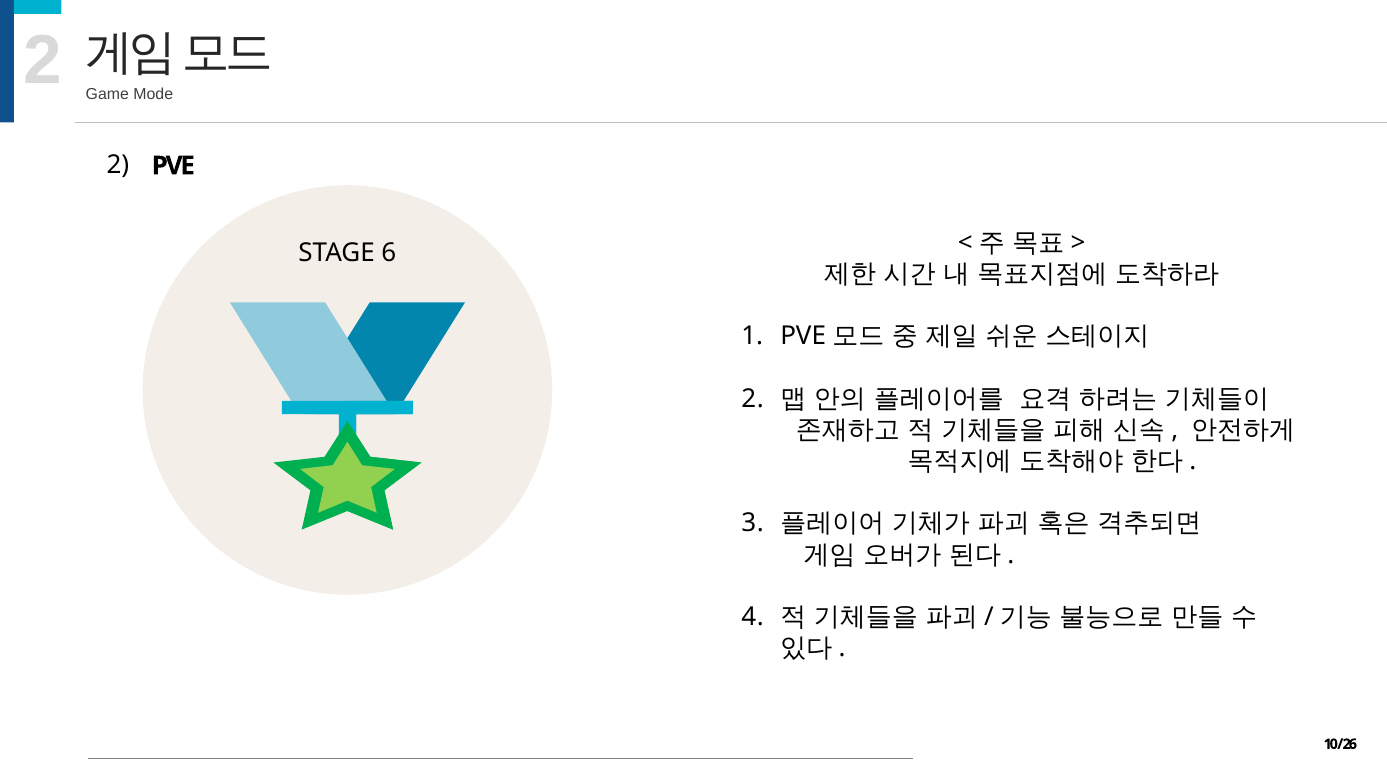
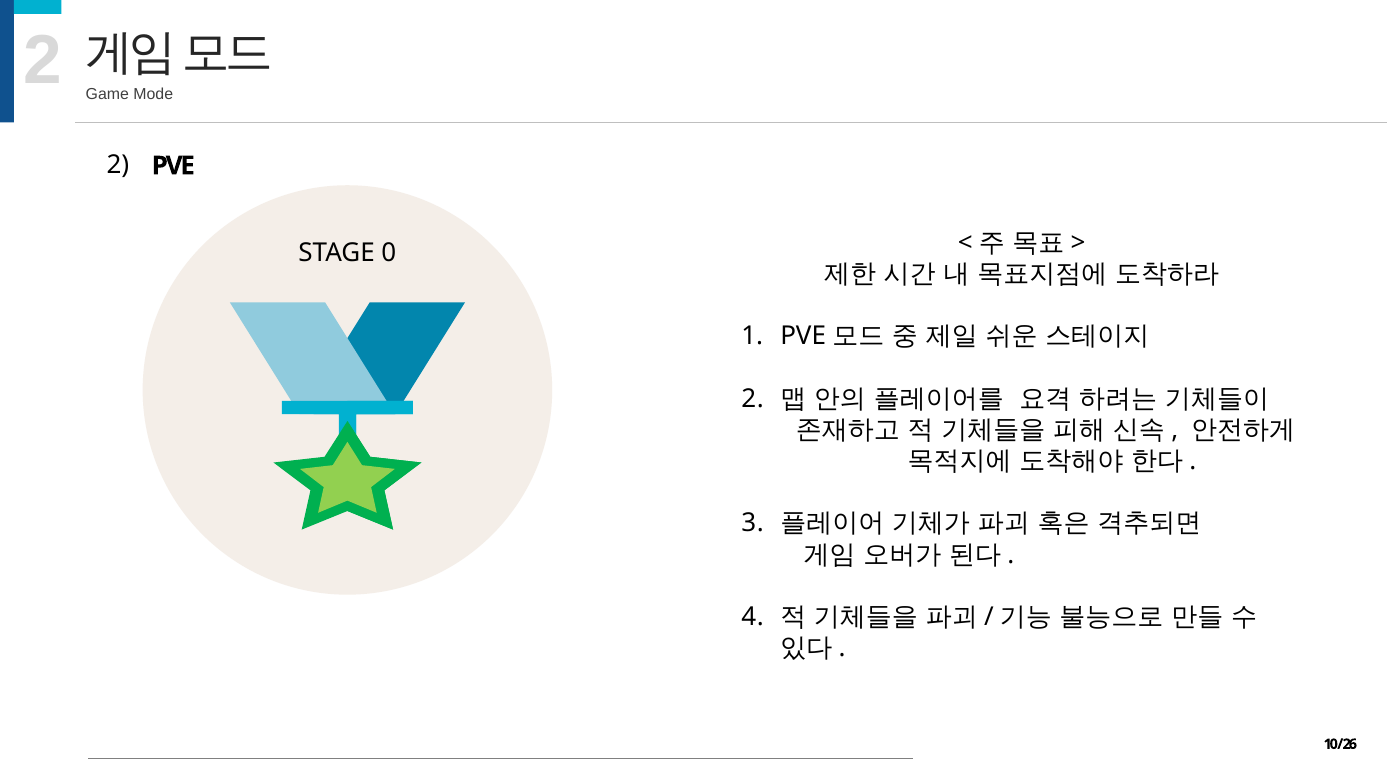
6: 6 -> 0 (389, 253)
